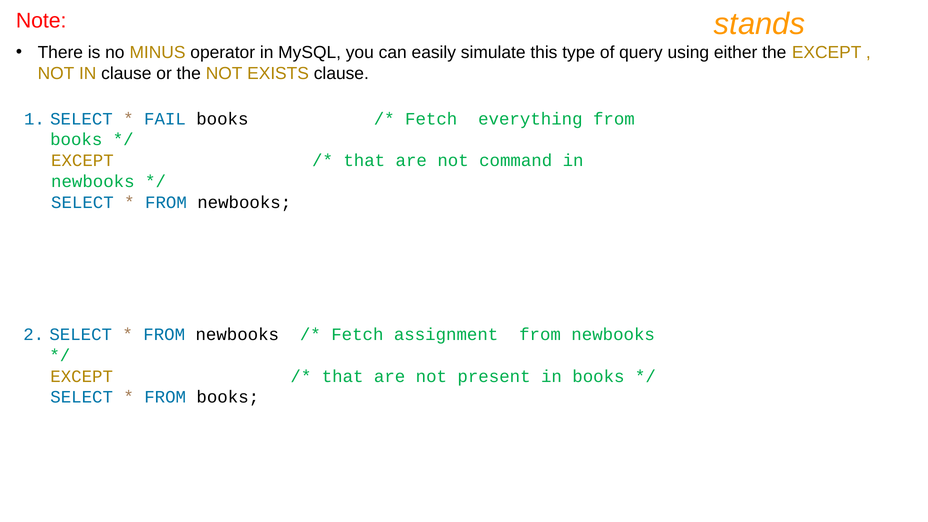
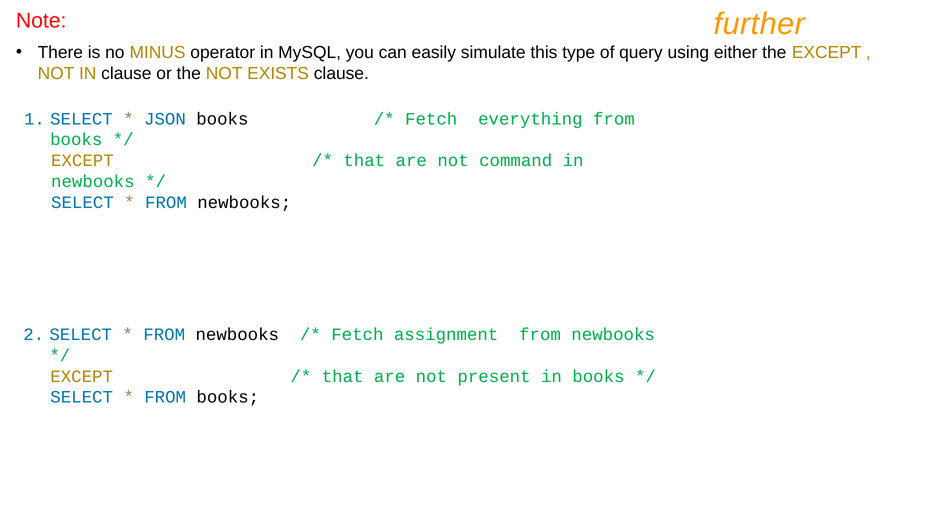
stands: stands -> further (759, 24)
FAIL: FAIL -> JSON (165, 119)
